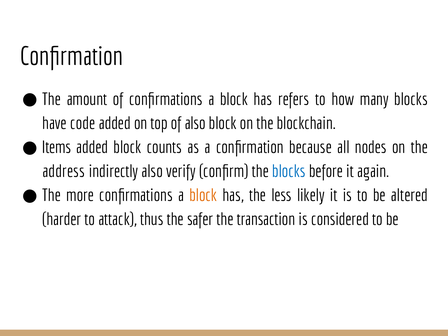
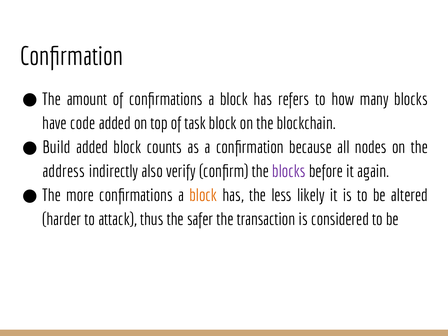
of also: also -> task (195, 123)
Items: Items -> Build (56, 147)
blocks colour: blue -> purple (289, 171)
